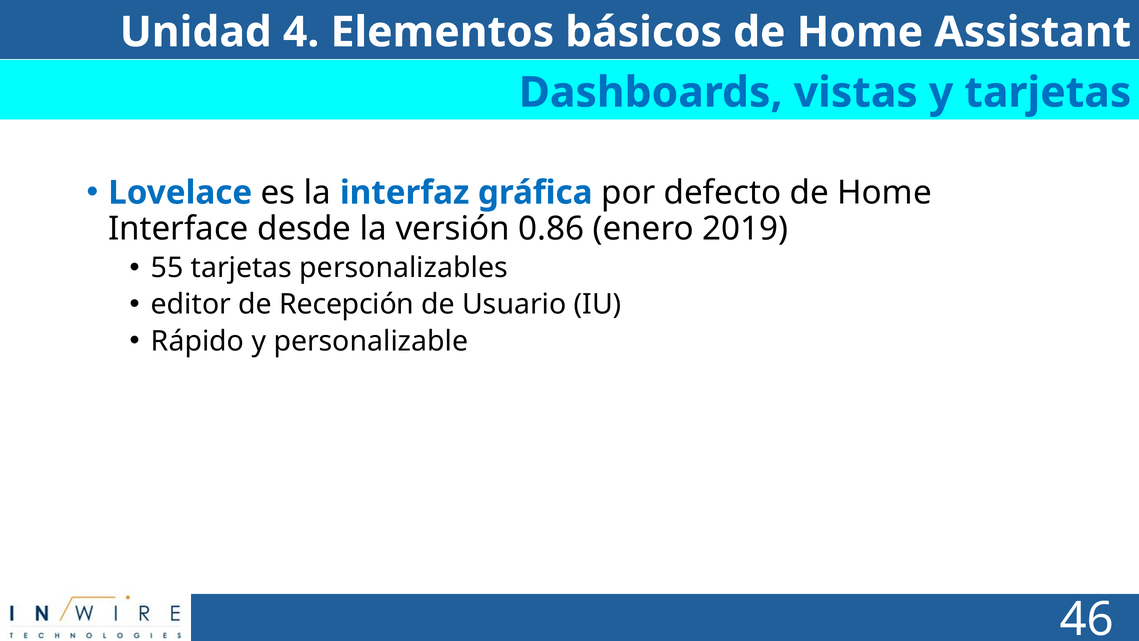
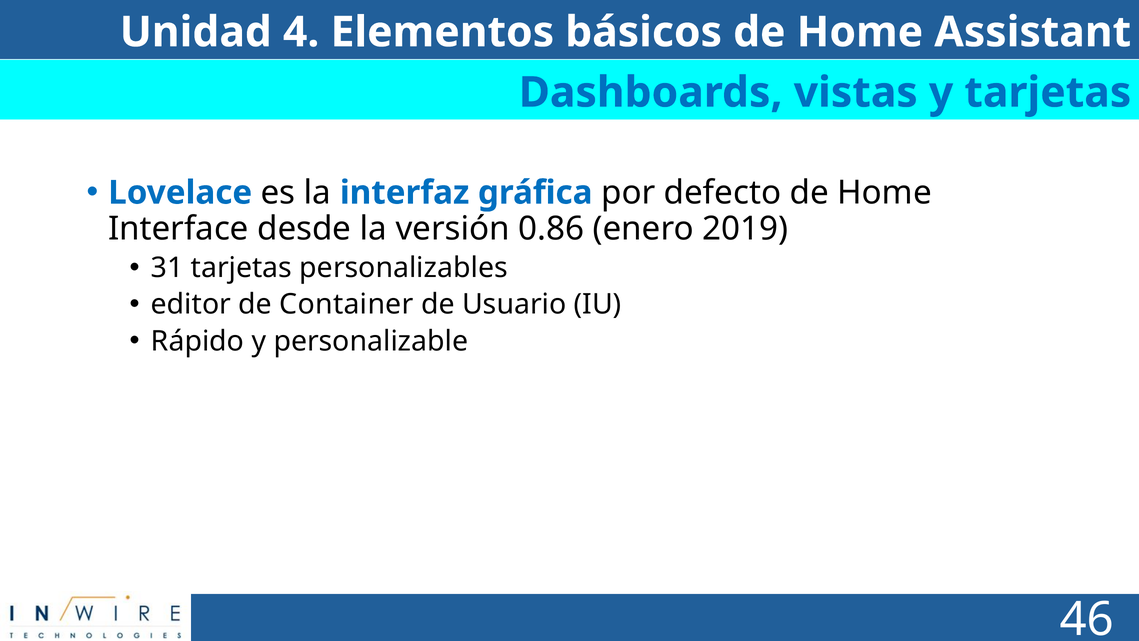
55: 55 -> 31 (167, 268)
Recepción: Recepción -> Container (346, 304)
